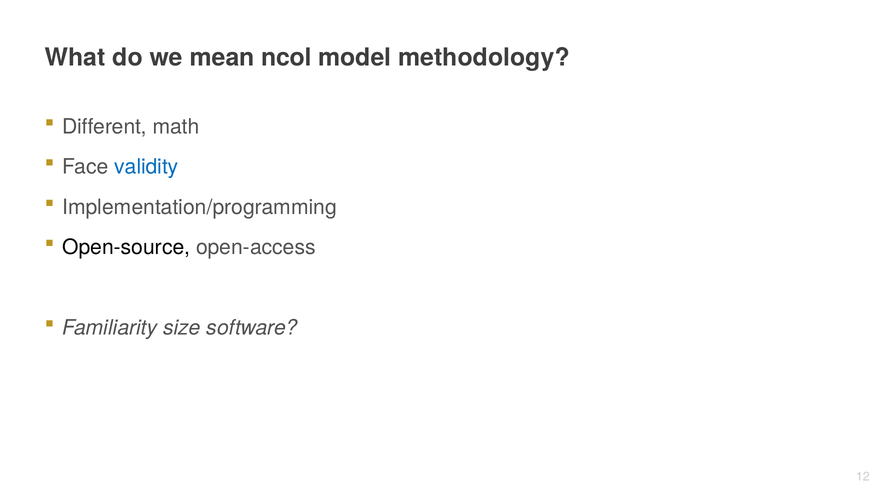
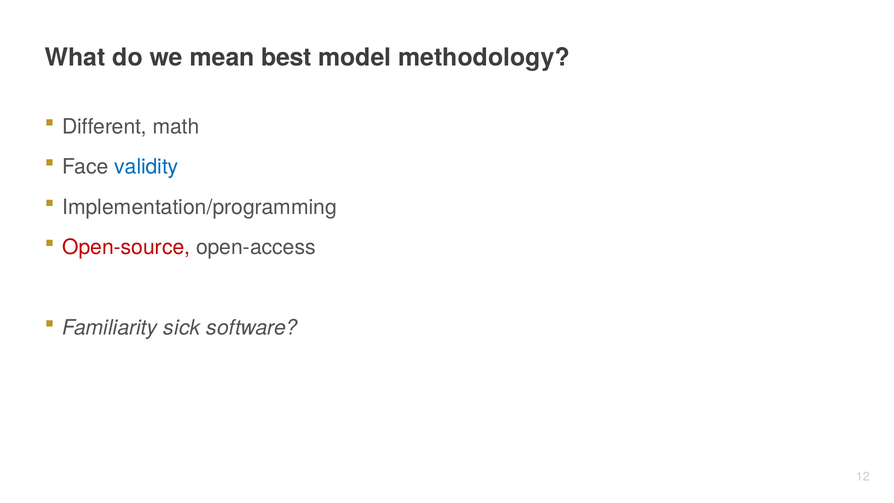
ncol: ncol -> best (286, 58)
Open-source colour: black -> red (126, 247)
size: size -> sick (182, 328)
